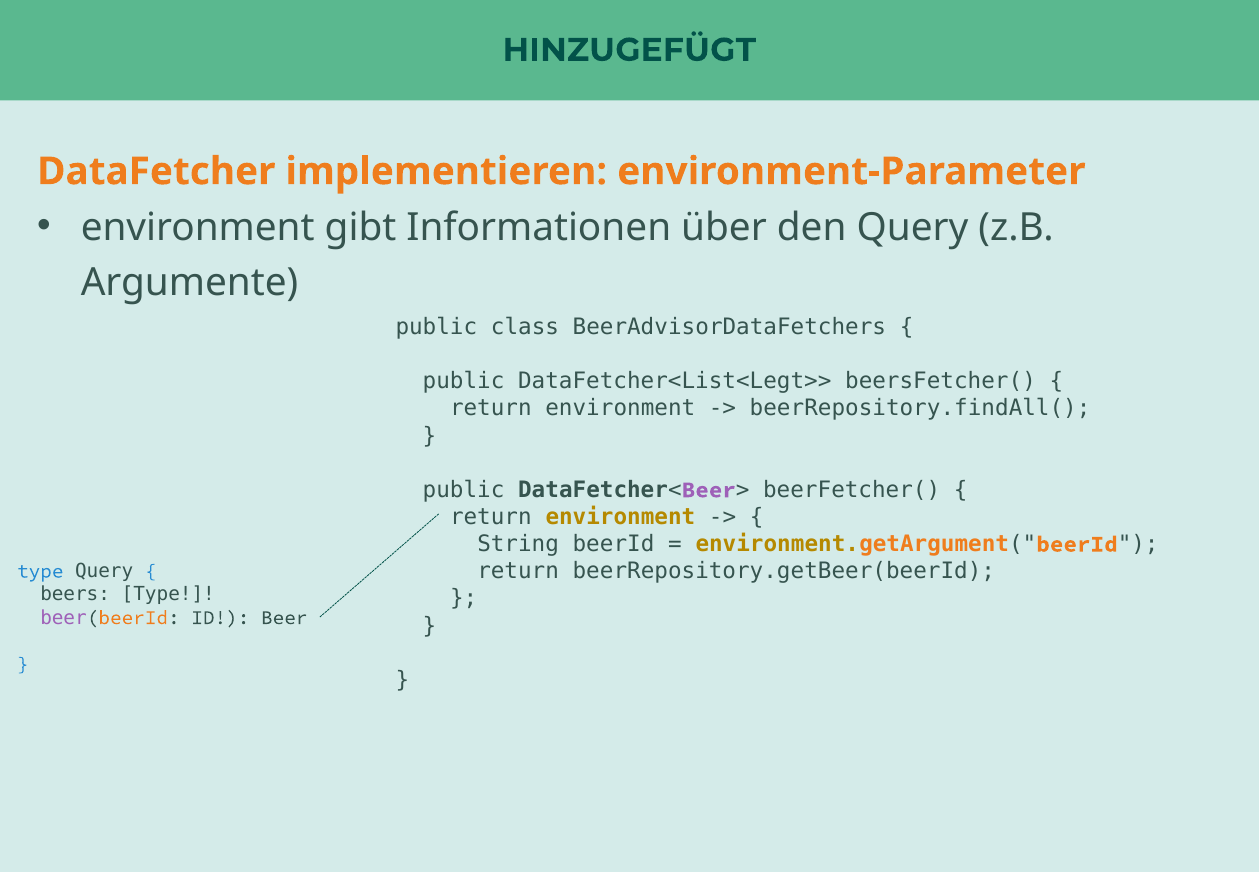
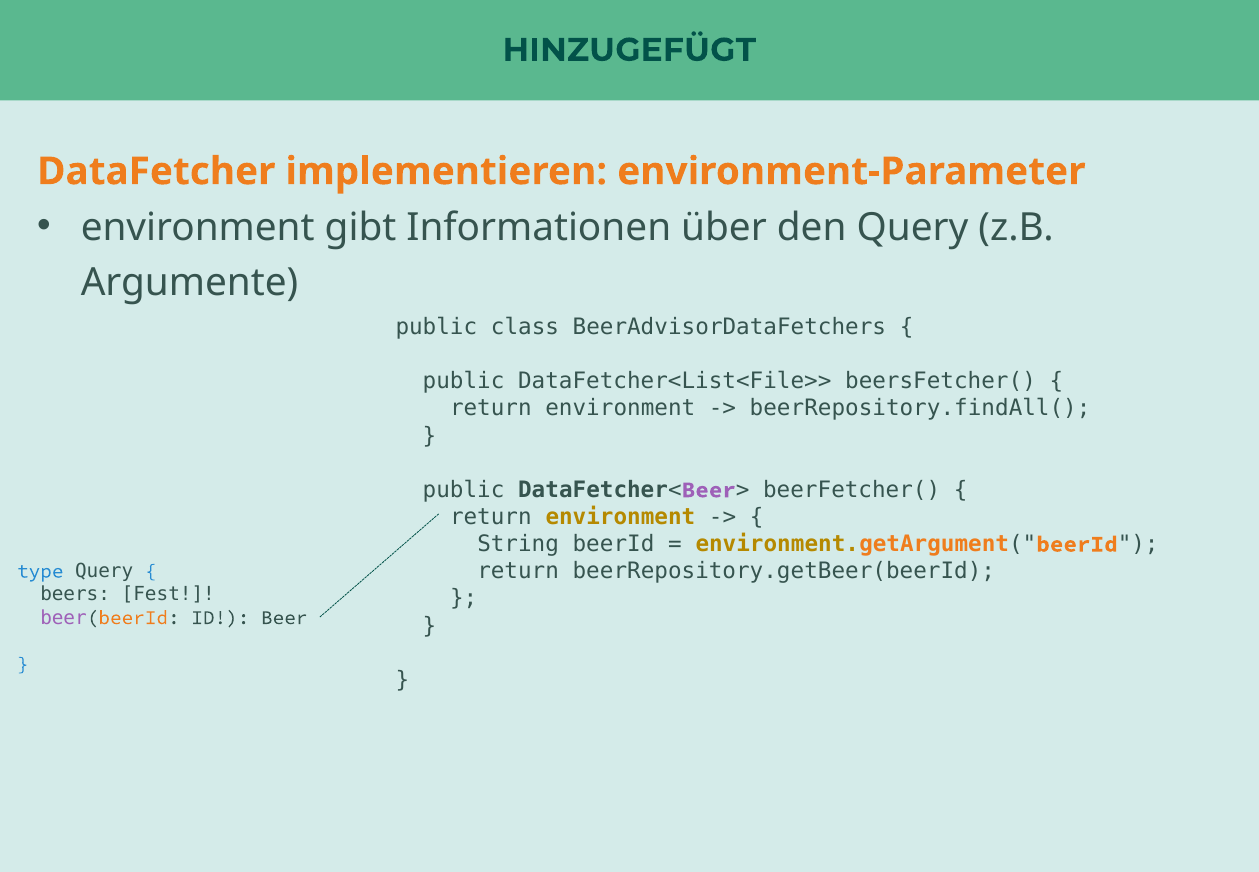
DataFetcher<List<Legt>>: DataFetcher<List<Legt>> -> DataFetcher<List<File>> (675, 381)
beers Type: Type -> Fest (168, 594)
